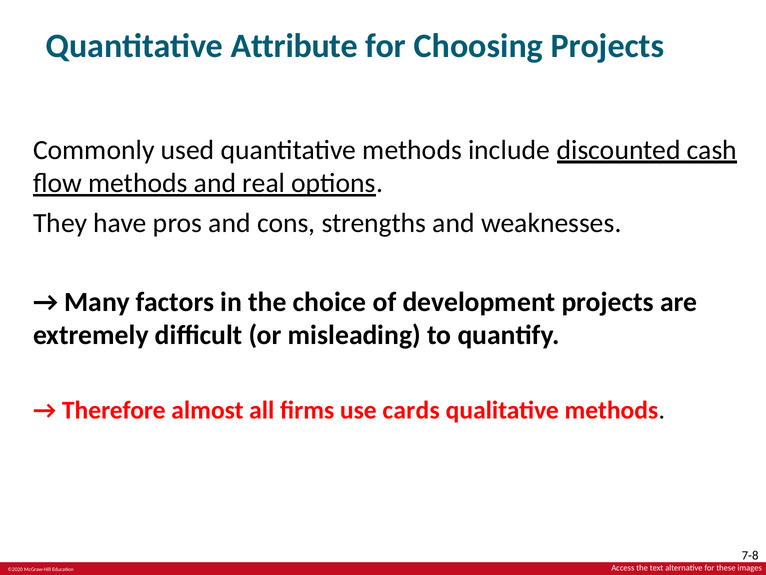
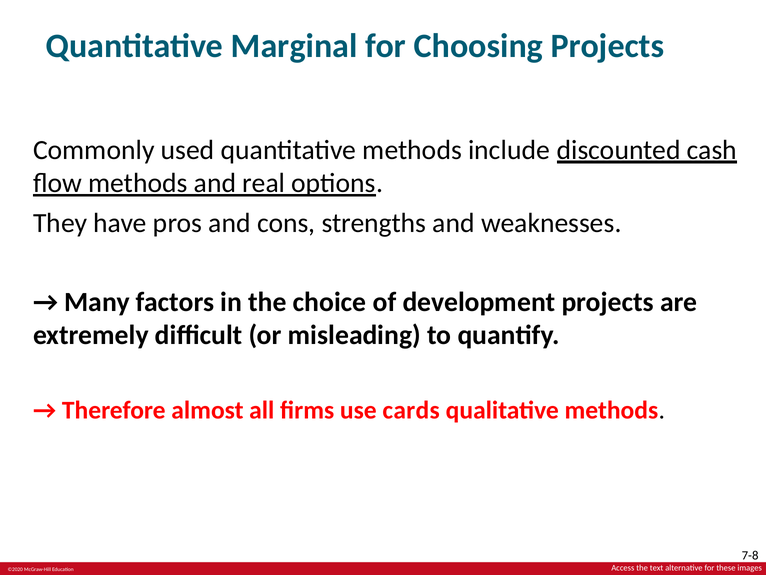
Attribute: Attribute -> Marginal (294, 46)
